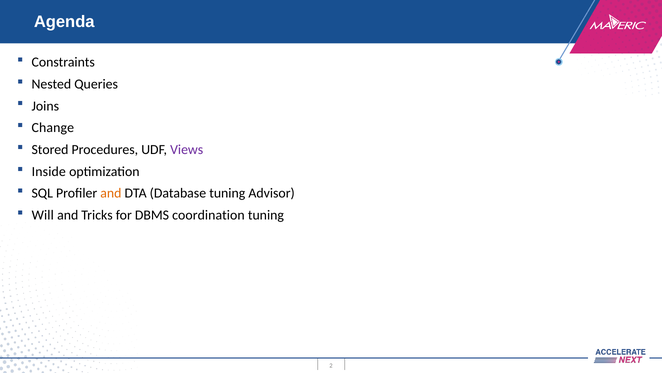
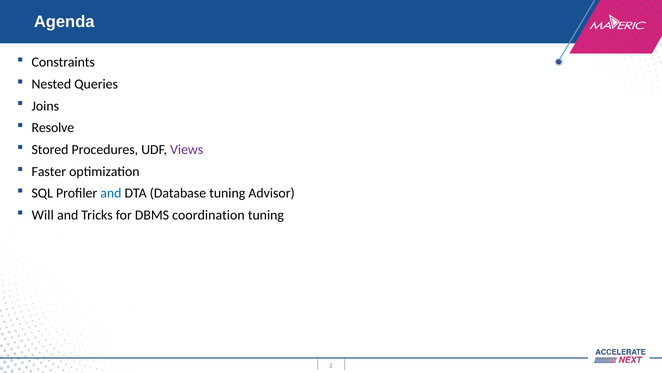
Change: Change -> Resolve (53, 128)
Inside: Inside -> Faster (49, 171)
and colour: orange -> blue (111, 193)
